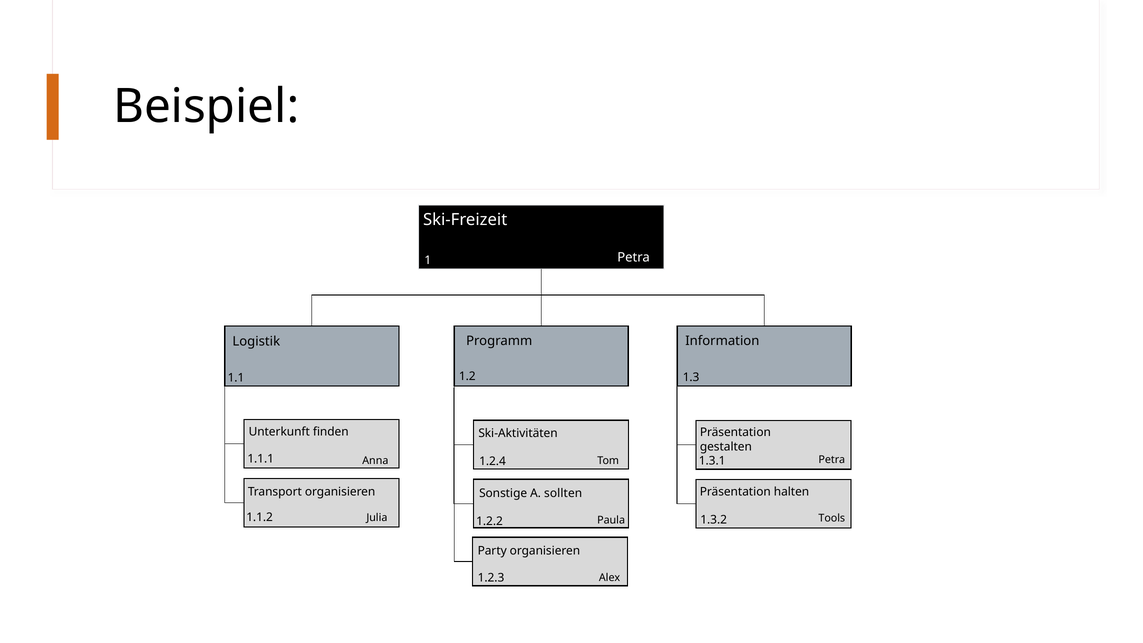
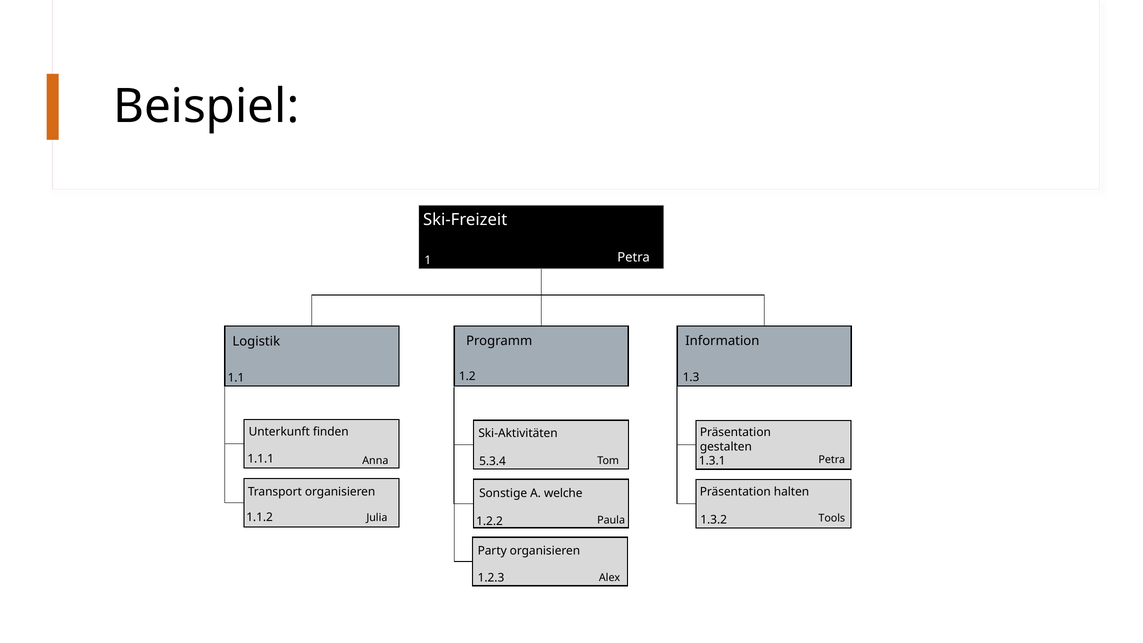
1.2.4: 1.2.4 -> 5.3.4 (492, 461)
sollten: sollten -> welche (563, 493)
